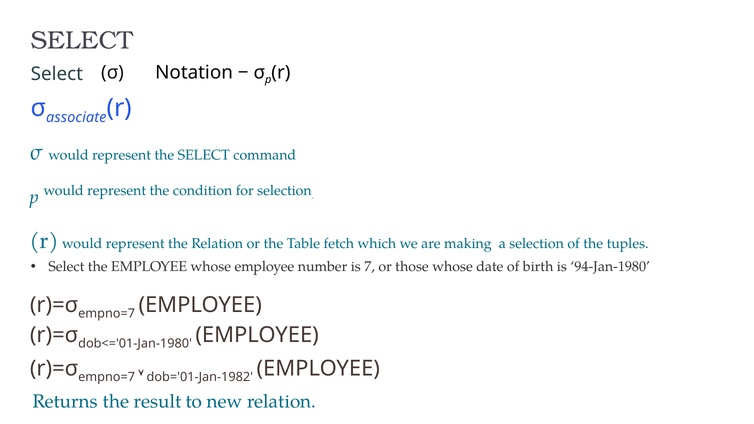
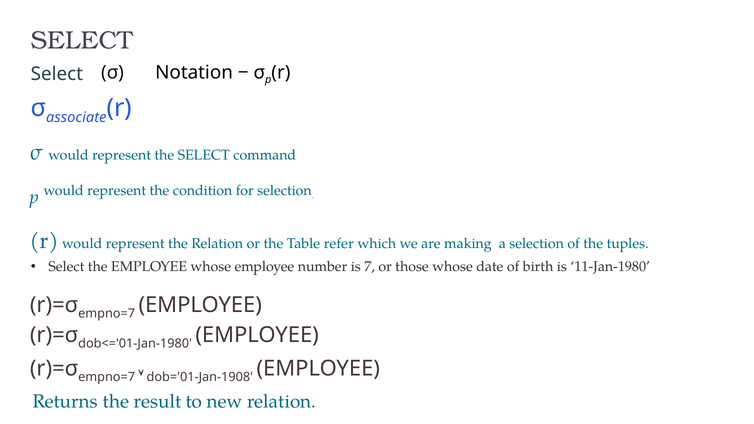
fetch: fetch -> refer (339, 244)
94-Jan-1980: 94-Jan-1980 -> 11-Jan-1980 (610, 267)
dob='01-Jan-1982: dob='01-Jan-1982 -> dob='01-Jan-1908 (200, 377)
